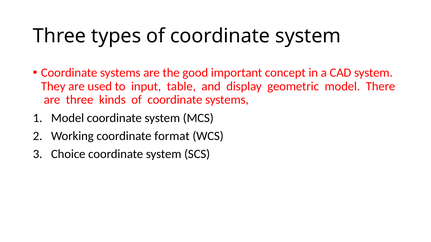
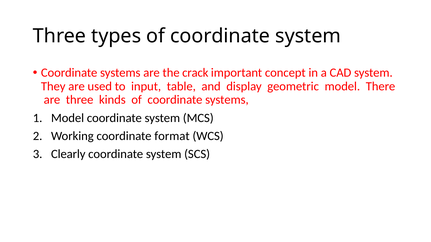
good: good -> crack (195, 73)
Choice: Choice -> Clearly (68, 154)
